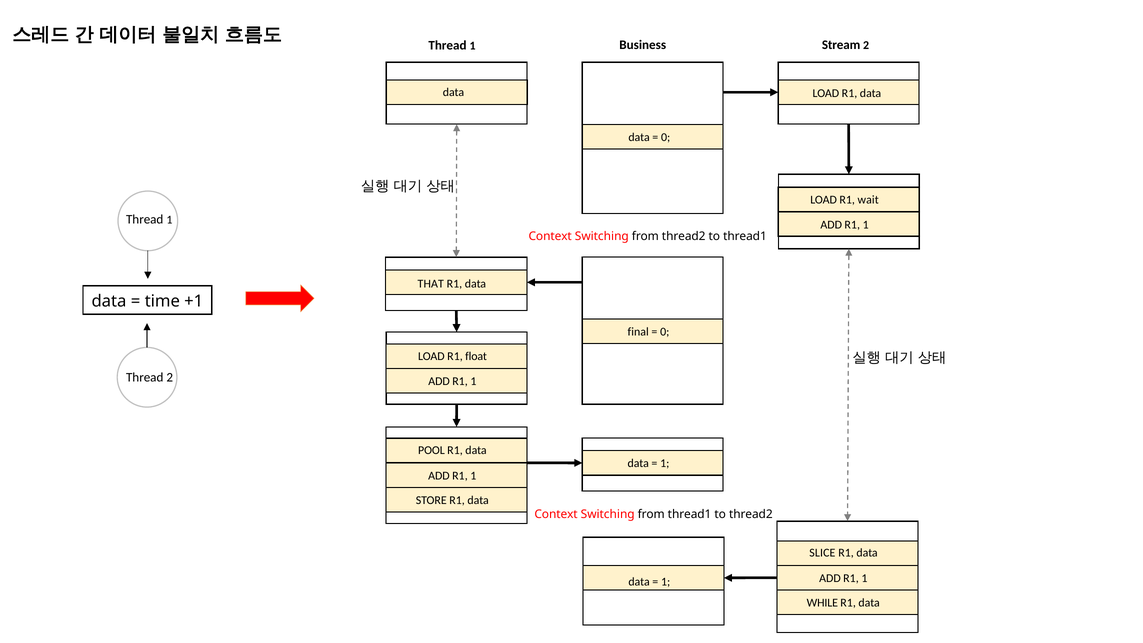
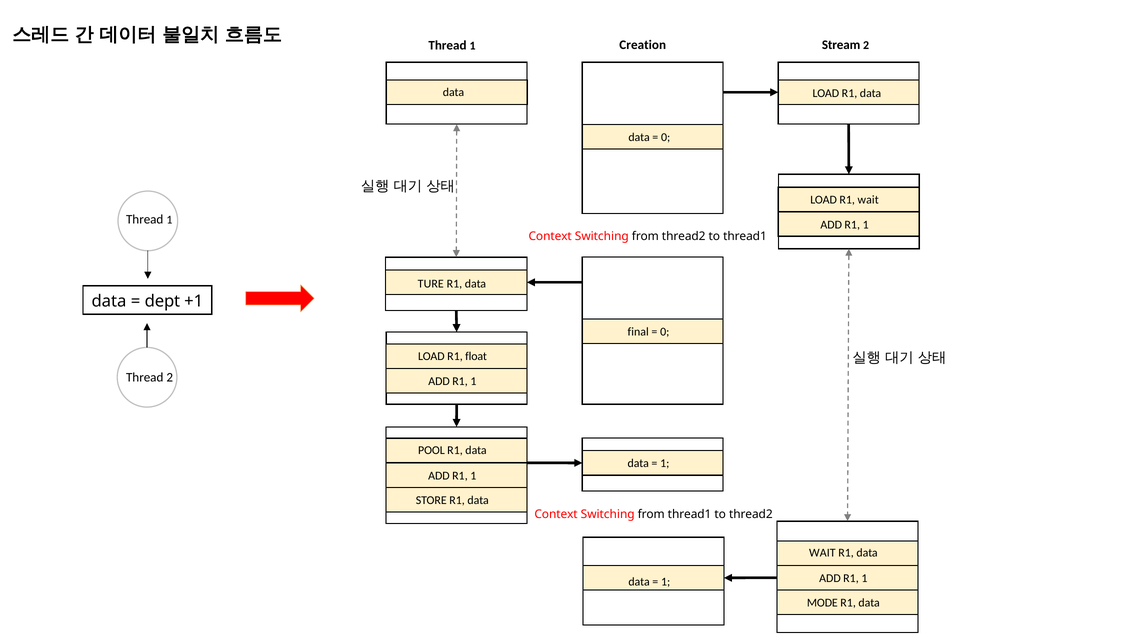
Business: Business -> Creation (643, 45)
THAT: THAT -> TURE (431, 284)
time: time -> dept (162, 301)
SLICE: SLICE -> WAIT (822, 553)
WHILE: WHILE -> MODE (822, 603)
